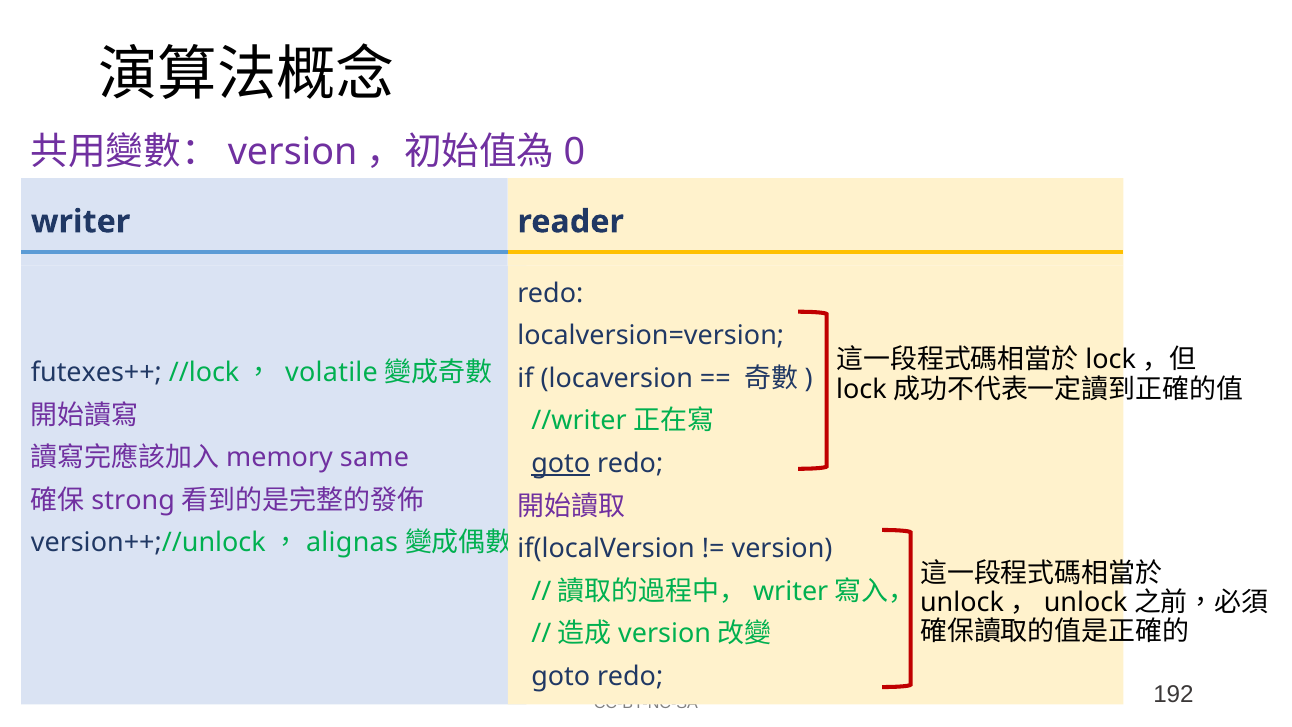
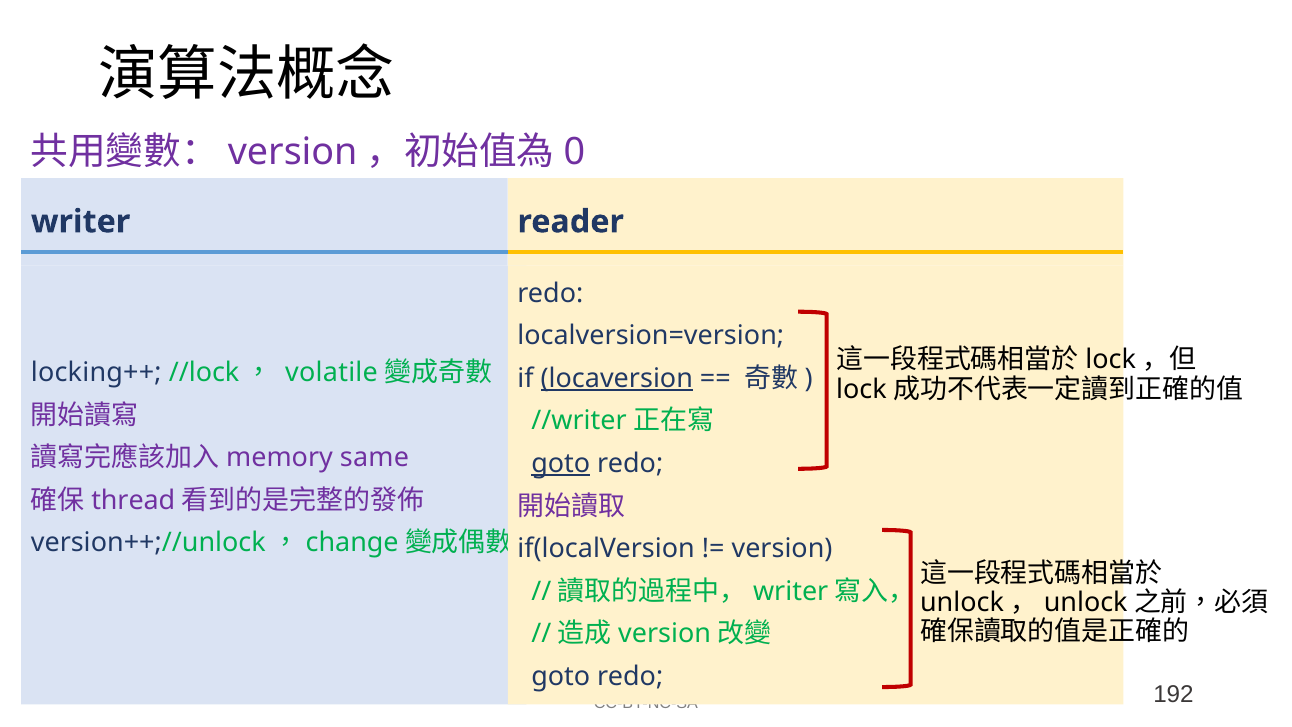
futexes++: futexes++ -> locking++ (96, 373)
locaversion underline: none -> present (617, 378)
strong: strong -> thread (133, 500)
alignas: alignas -> change (352, 543)
